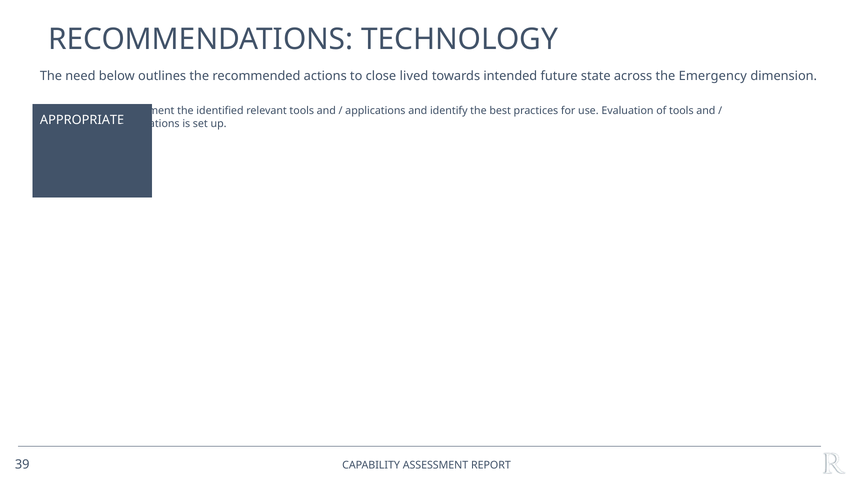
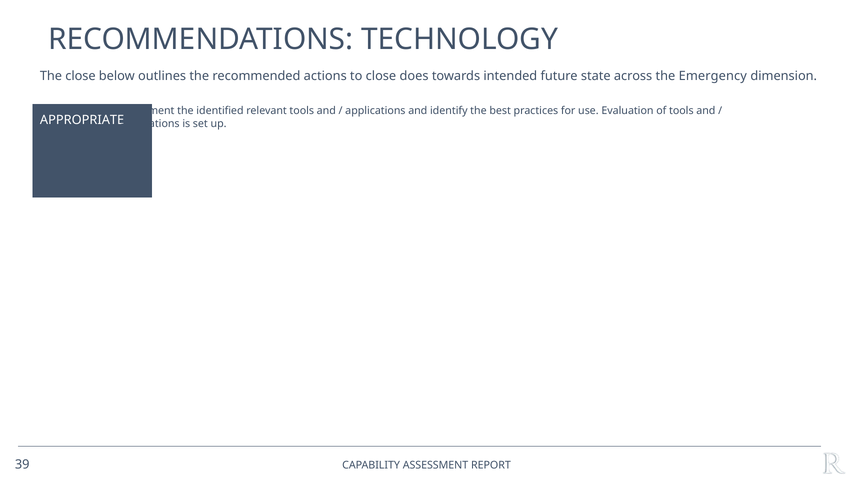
The need: need -> close (80, 76)
lived: lived -> does (414, 76)
